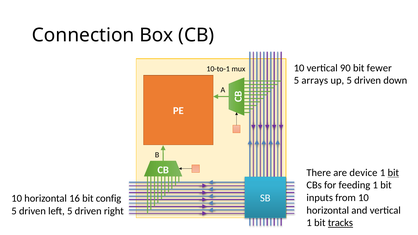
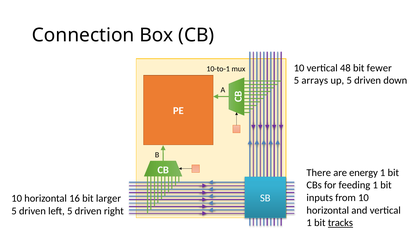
90: 90 -> 48 (345, 68)
device: device -> energy (364, 173)
bit underline: present -> none (393, 173)
config: config -> larger (108, 199)
